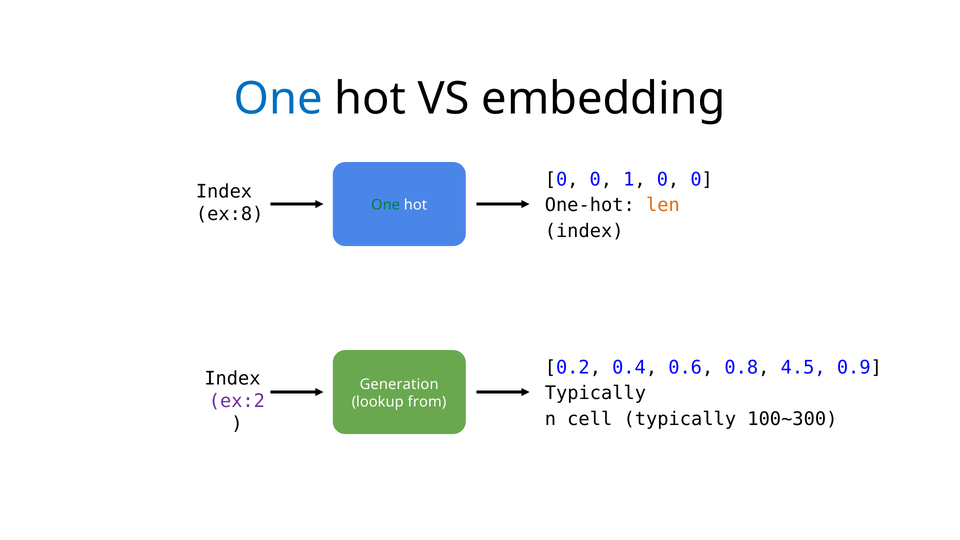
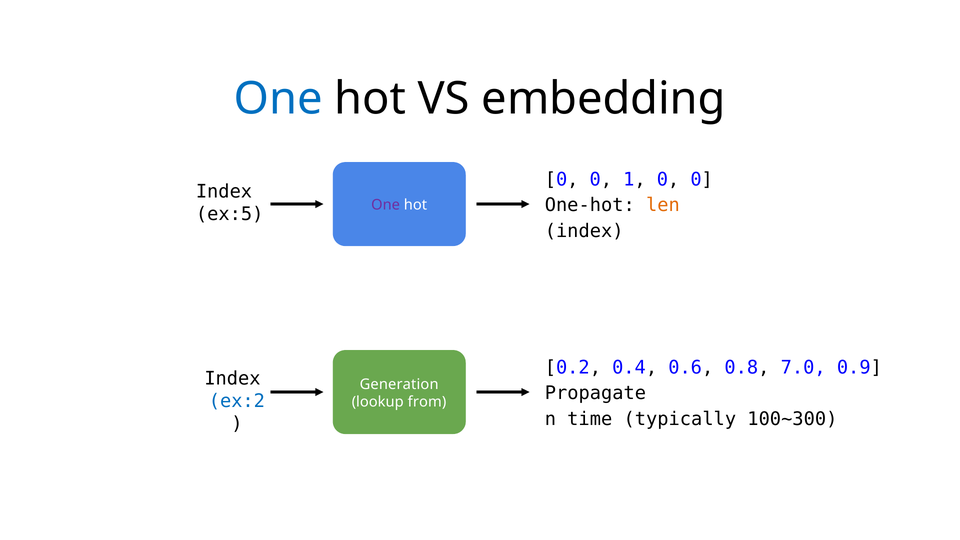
One colour: green -> purple (386, 205)
ex:8: ex:8 -> ex:5 (230, 214)
4.5: 4.5 -> 7.0 (803, 367)
Typically: Typically -> Propagate (595, 393)
ex:2 colour: purple -> blue (237, 401)
cell: cell -> time (590, 419)
